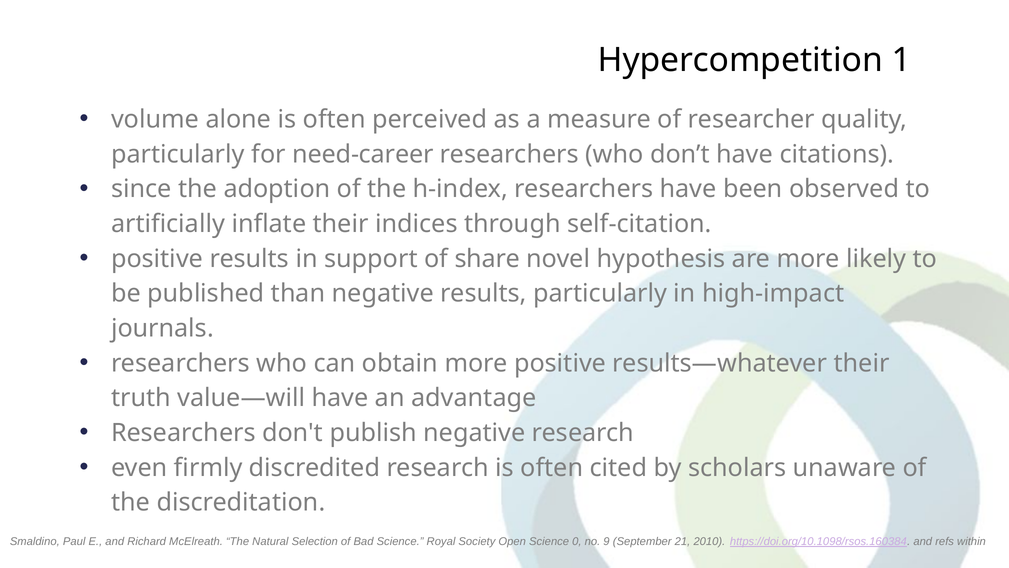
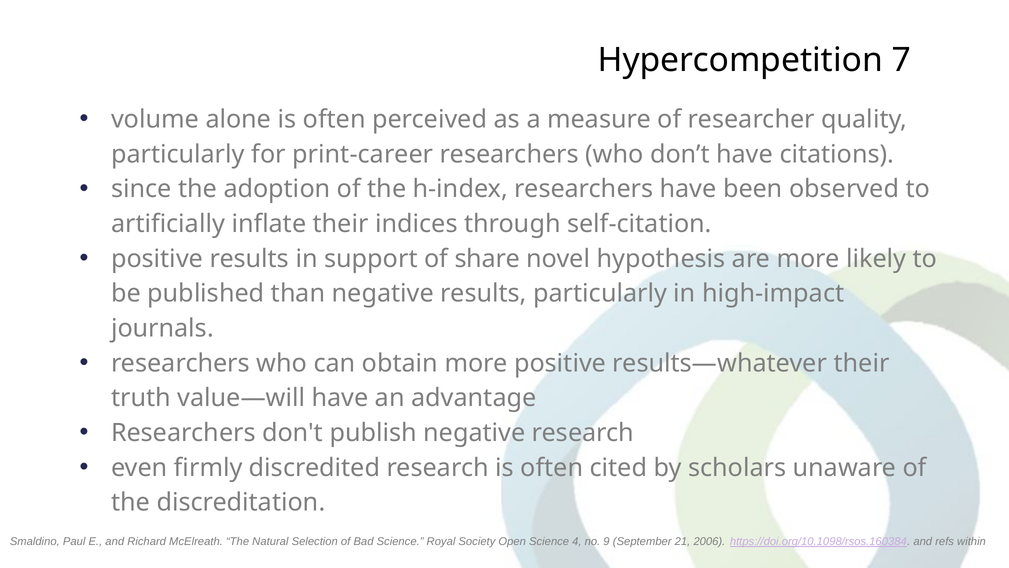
1: 1 -> 7 (901, 60)
need-career: need-career -> print-career (363, 154)
0: 0 -> 4 (577, 541)
2010: 2010 -> 2006 (709, 541)
